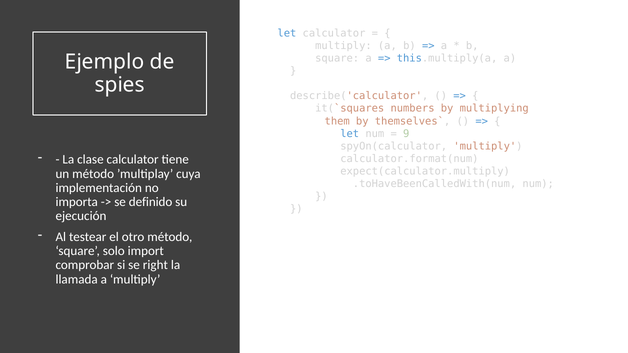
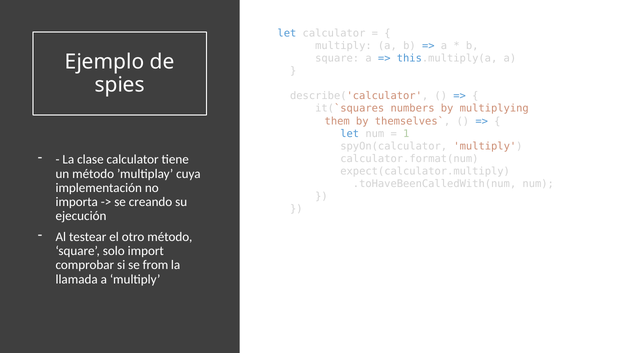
9: 9 -> 1 (406, 134)
definido: definido -> creando (151, 202)
right: right -> from (155, 265)
